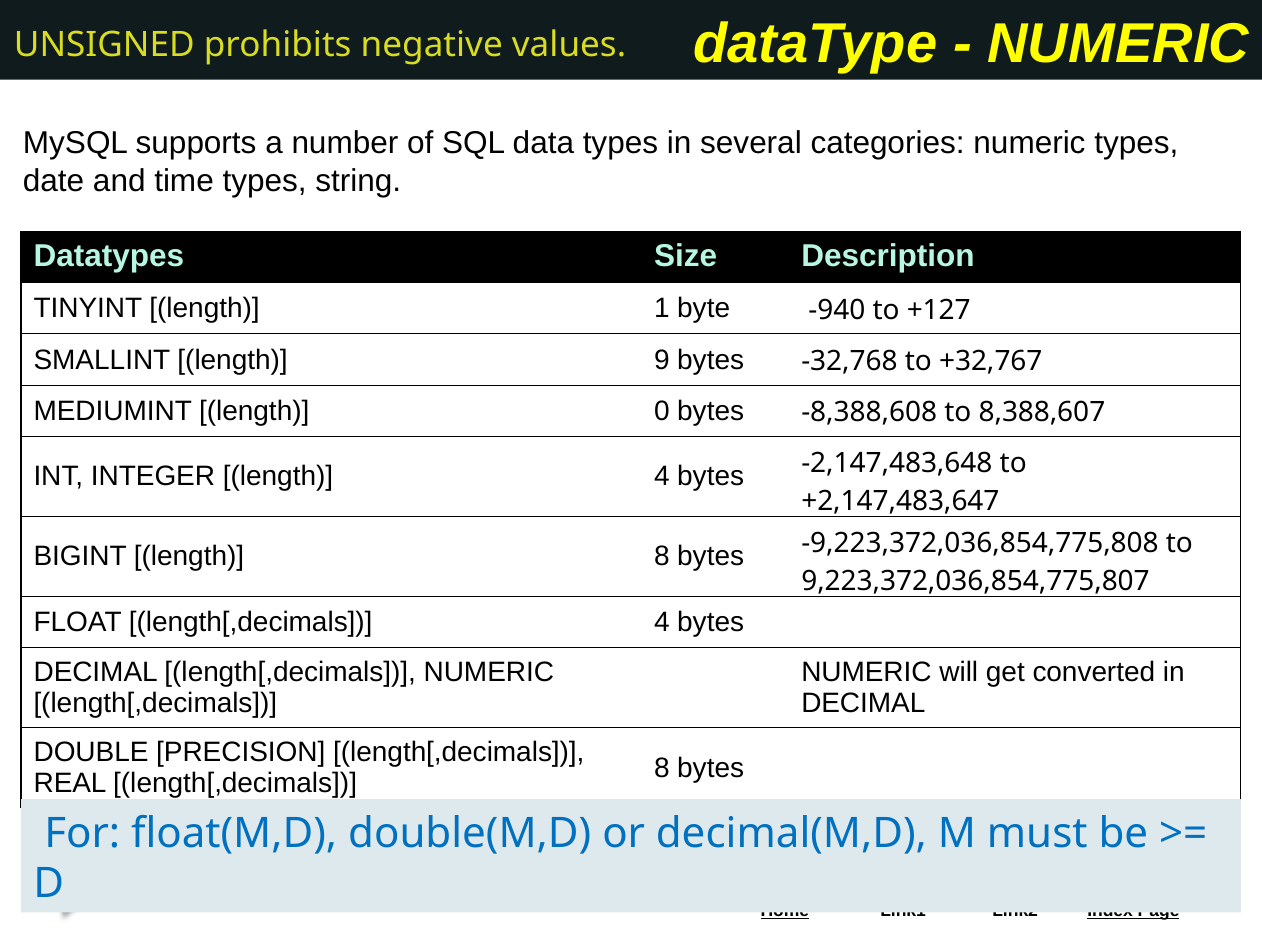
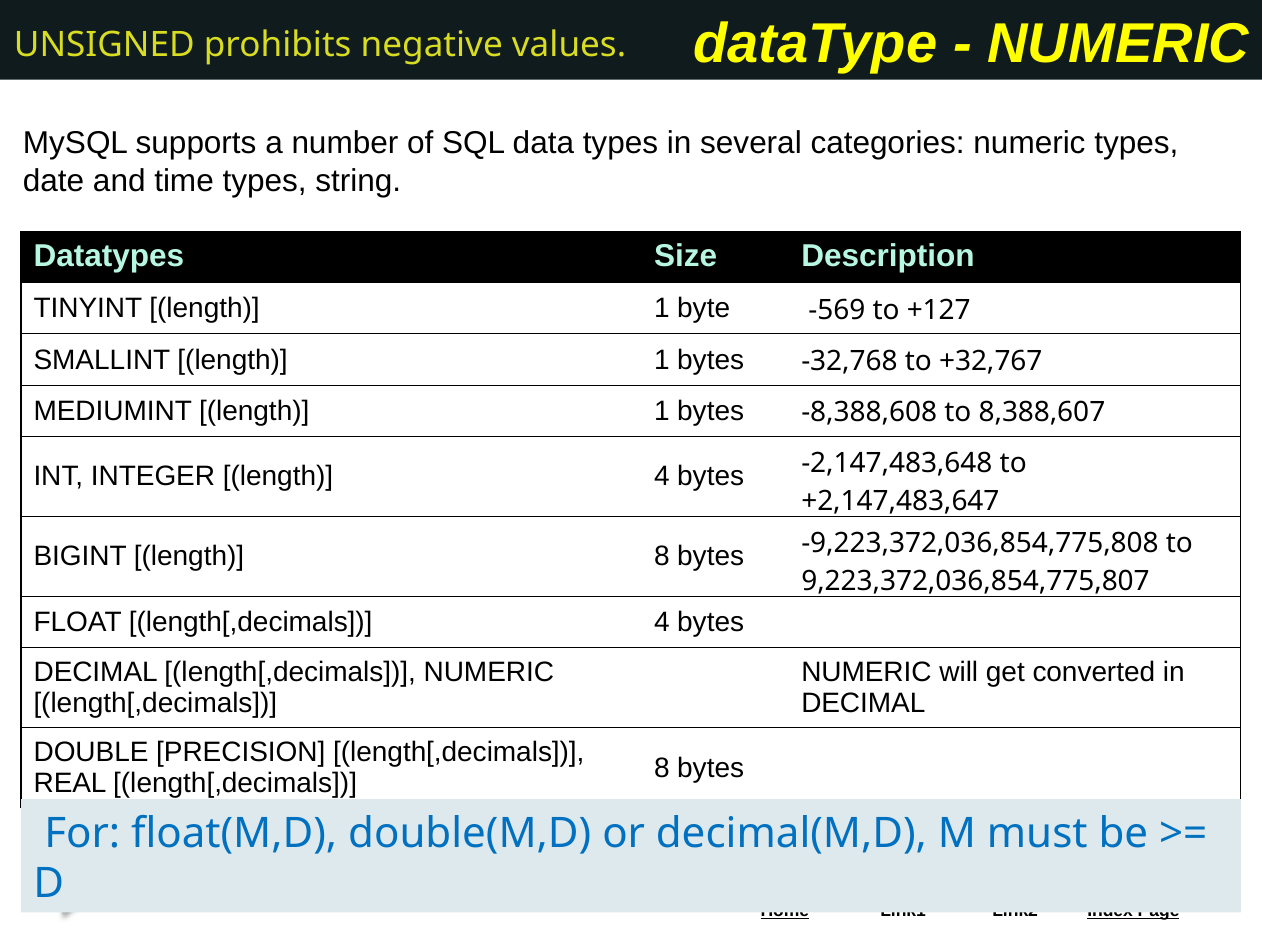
-940: -940 -> -569 (837, 310)
SMALLINT length 9: 9 -> 1 (662, 360)
MEDIUMINT length 0: 0 -> 1 (662, 411)
